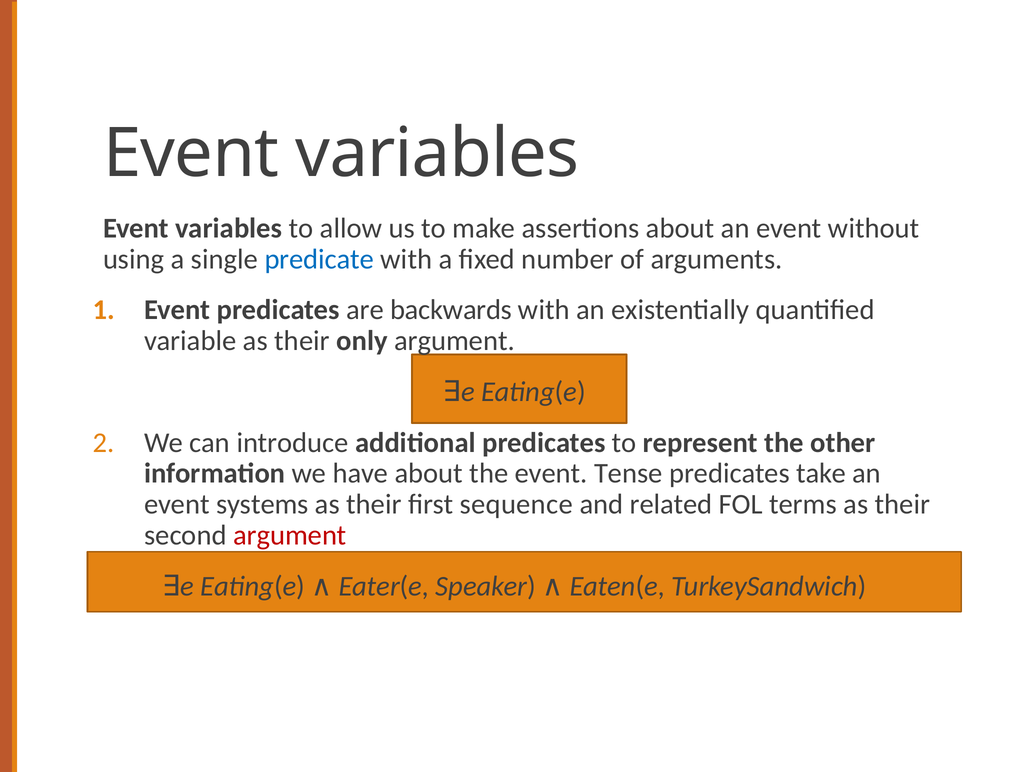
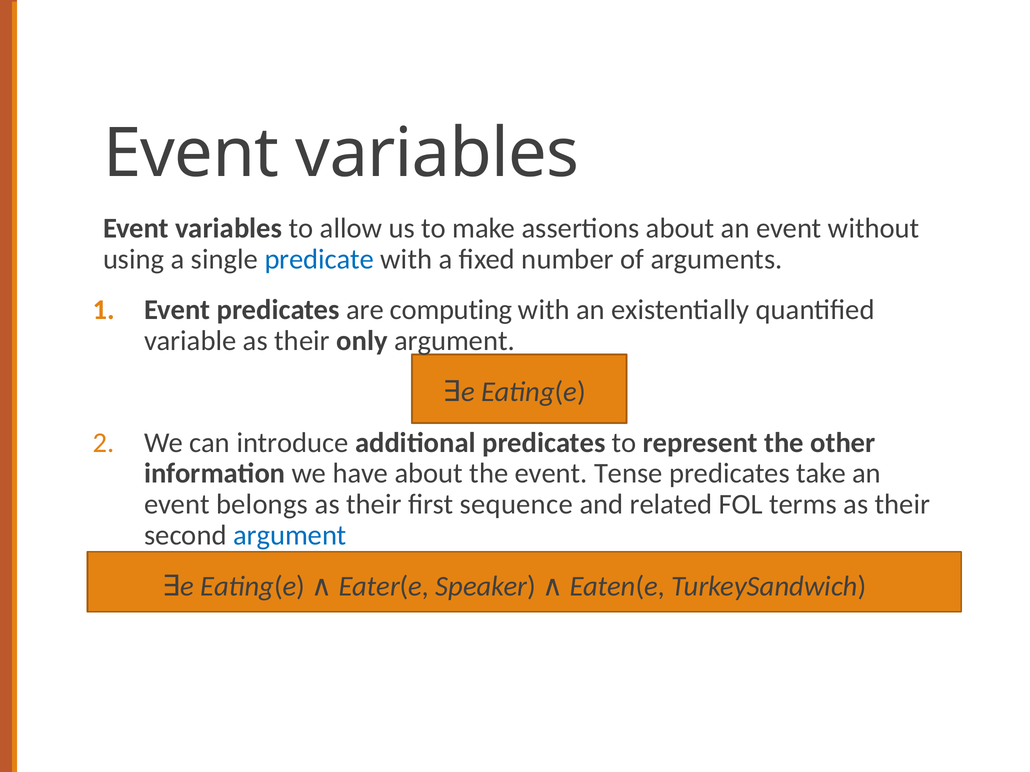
backwards: backwards -> computing (451, 310)
systems: systems -> belongs (262, 505)
argument colour: red -> blue (290, 536)
